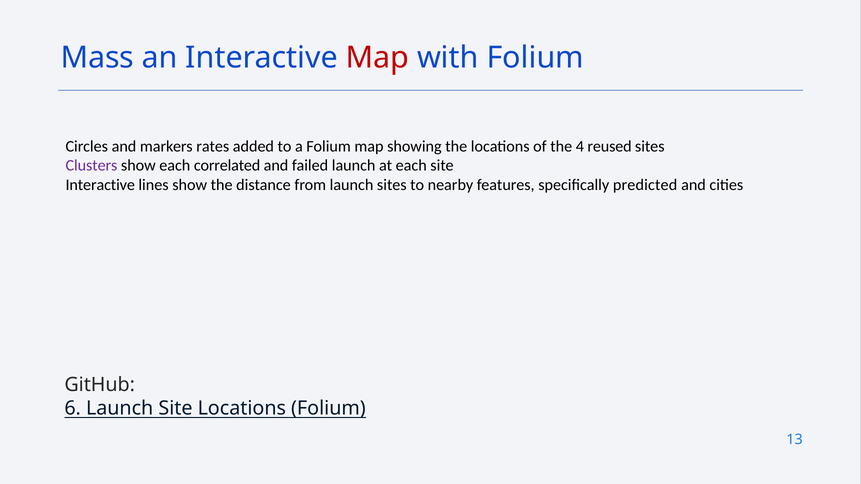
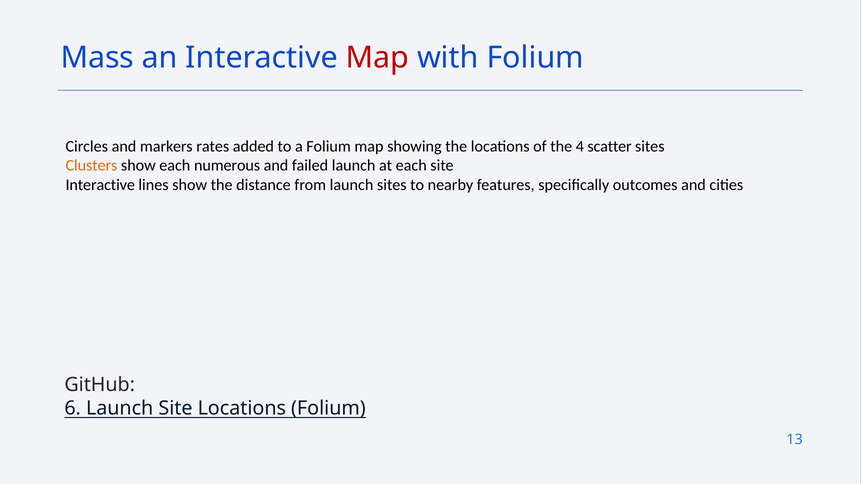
reused: reused -> scatter (610, 146)
Clusters colour: purple -> orange (91, 166)
correlated: correlated -> numerous (227, 166)
predicted: predicted -> outcomes (645, 185)
